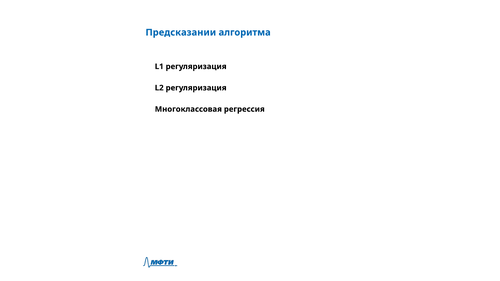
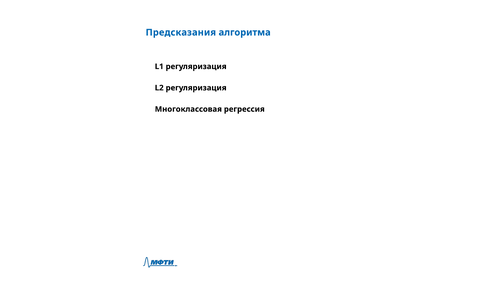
Предсказании: Предсказании -> Предсказания (181, 32)
